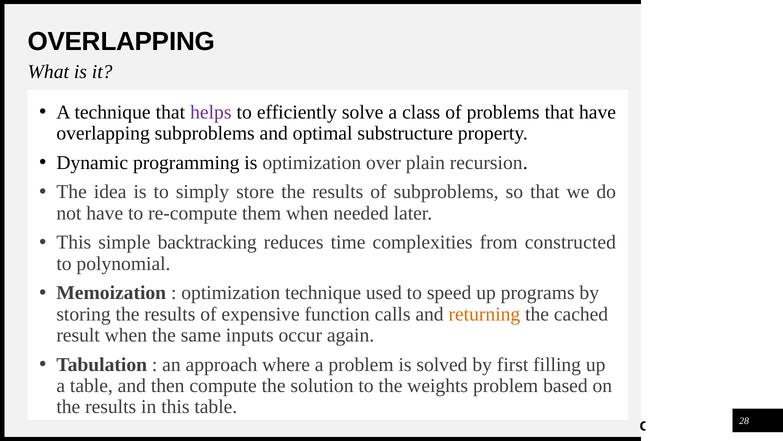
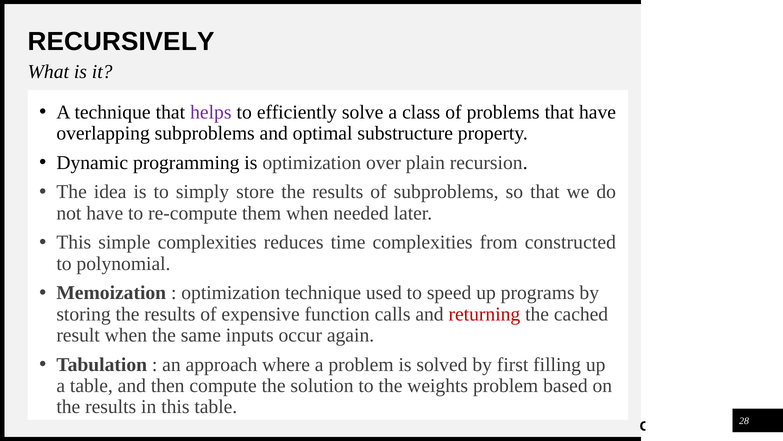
OVERLAPPING: OVERLAPPING -> RECURSIVELY (121, 41)
simple backtracking: backtracking -> complexities (207, 242)
returning colour: orange -> red (484, 314)
